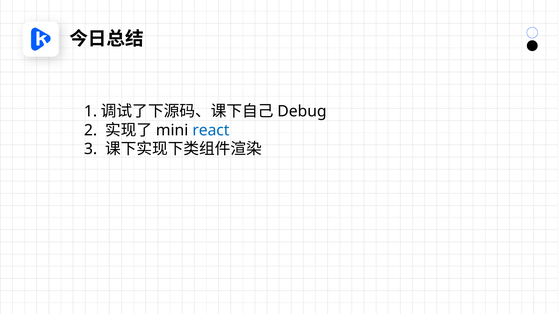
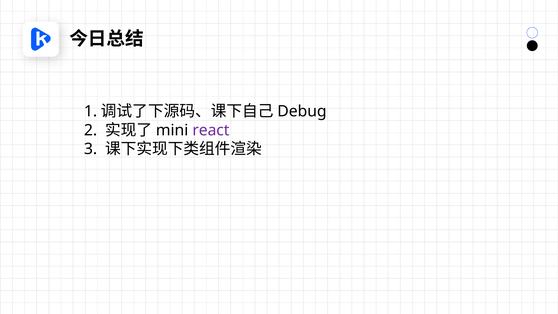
react colour: blue -> purple (211, 130)
